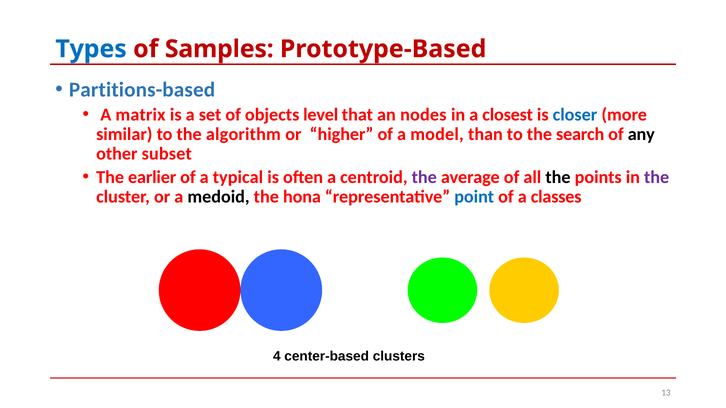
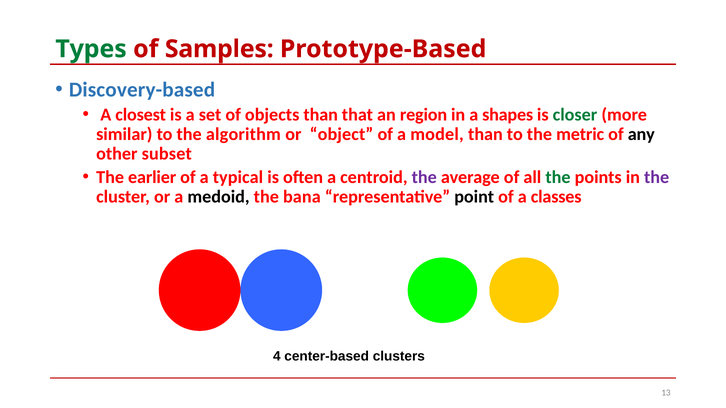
Types colour: blue -> green (91, 49)
Partitions-based: Partitions-based -> Discovery-based (142, 90)
matrix: matrix -> closest (141, 115)
objects level: level -> than (321, 115)
nodes: nodes -> region (424, 115)
closest: closest -> shapes (508, 115)
closer colour: blue -> green (575, 115)
higher: higher -> object (341, 134)
search: search -> metric (580, 134)
the colour: black -> green (558, 177)
hona: hona -> bana (302, 197)
point colour: blue -> black (474, 197)
